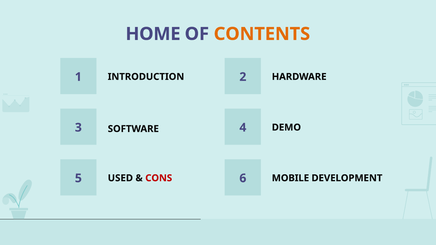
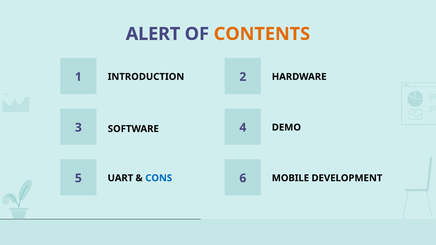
HOME: HOME -> ALERT (153, 34)
USED: USED -> UART (120, 178)
CONS colour: red -> blue (159, 178)
